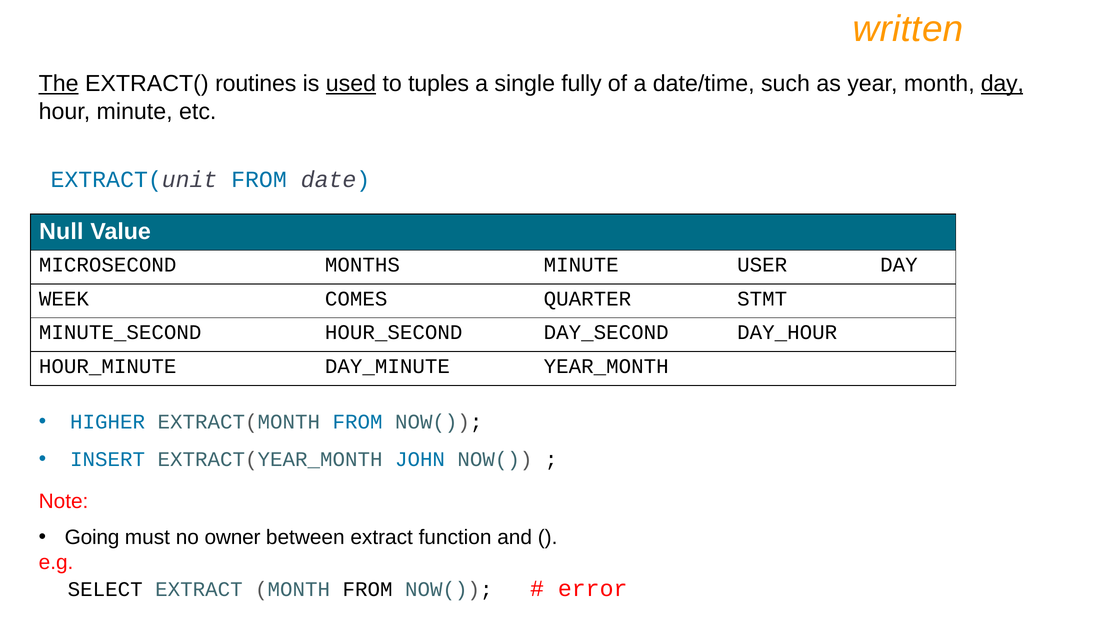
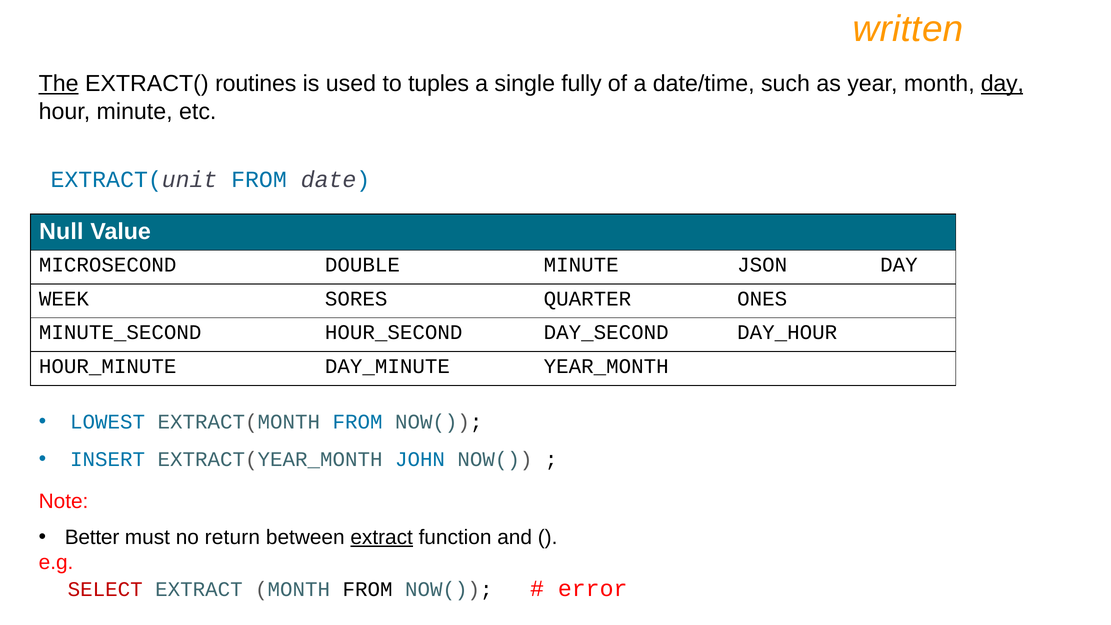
used underline: present -> none (351, 84)
MONTHS: MONTHS -> DOUBLE (362, 265)
USER: USER -> JSON (762, 265)
COMES: COMES -> SORES (356, 299)
STMT: STMT -> ONES (762, 299)
HIGHER: HIGHER -> LOWEST (108, 422)
Going: Going -> Better (92, 537)
owner: owner -> return (232, 537)
extract underline: none -> present (382, 537)
SELECT colour: black -> red (105, 590)
